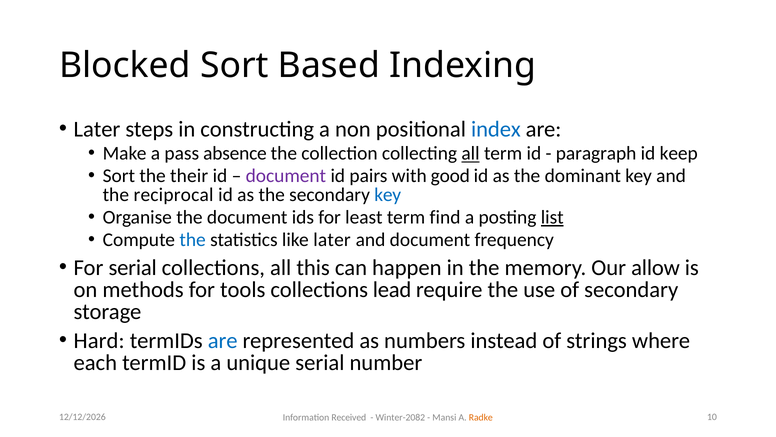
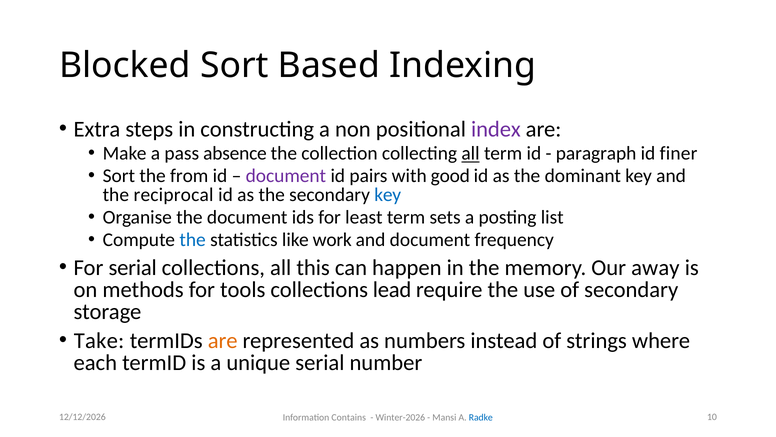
Later: Later -> Extra (97, 129)
index colour: blue -> purple (496, 129)
keep: keep -> finer (679, 153)
their: their -> from (189, 176)
find: find -> sets (445, 217)
list underline: present -> none (552, 217)
like later: later -> work (332, 240)
allow: allow -> away (655, 267)
Hard: Hard -> Take (99, 341)
are colour: blue -> orange (223, 341)
Received: Received -> Contains (349, 417)
Winter-2082: Winter-2082 -> Winter-2026 (400, 417)
Radke colour: orange -> blue (481, 417)
